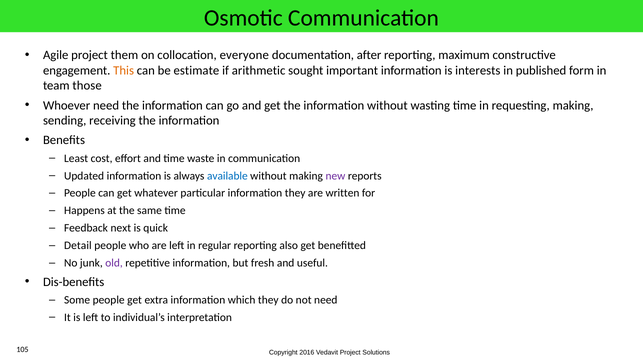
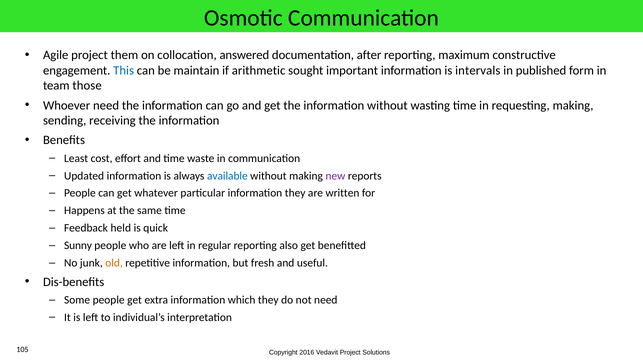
everyone: everyone -> answered (244, 55)
This colour: orange -> blue (124, 70)
estimate: estimate -> maintain (196, 70)
interests: interests -> intervals (478, 70)
next: next -> held (121, 228)
Detail: Detail -> Sunny (78, 245)
old colour: purple -> orange (114, 263)
